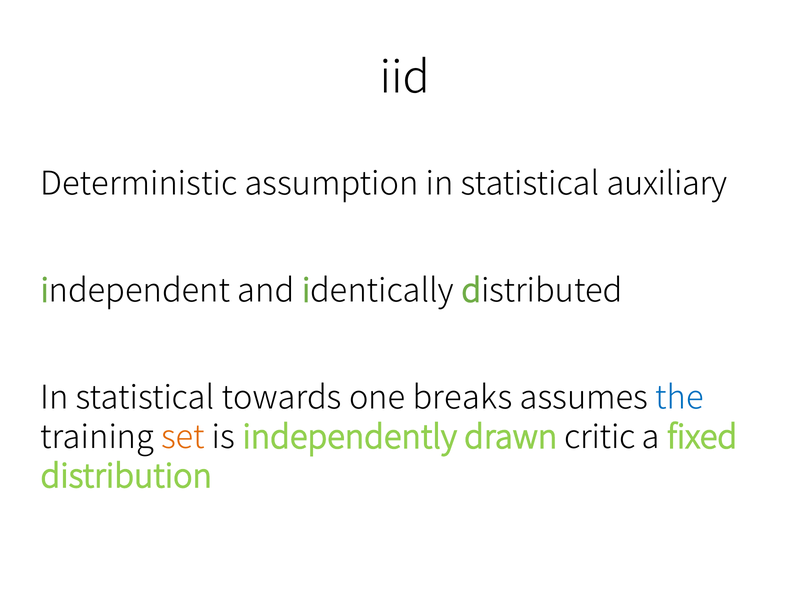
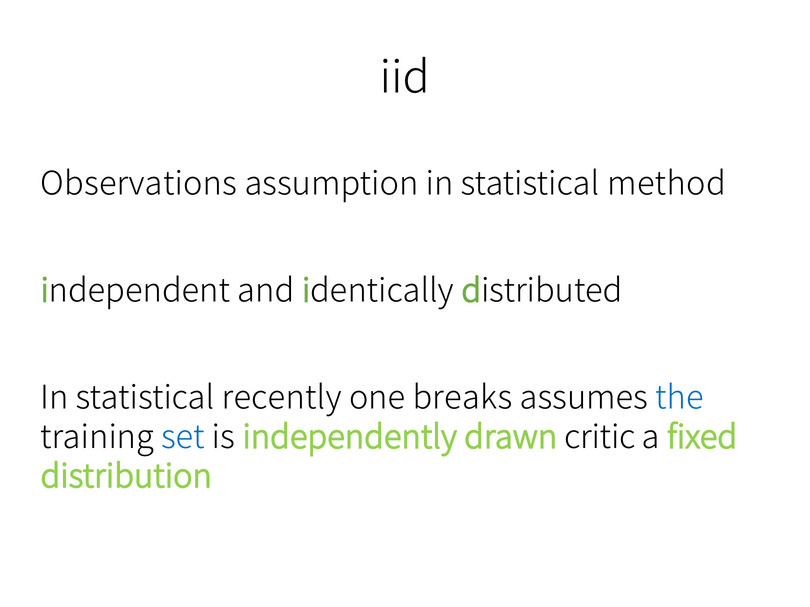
Deterministic: Deterministic -> Observations (139, 184)
auxiliary: auxiliary -> method (667, 184)
towards: towards -> recently (282, 399)
set colour: orange -> blue (183, 438)
